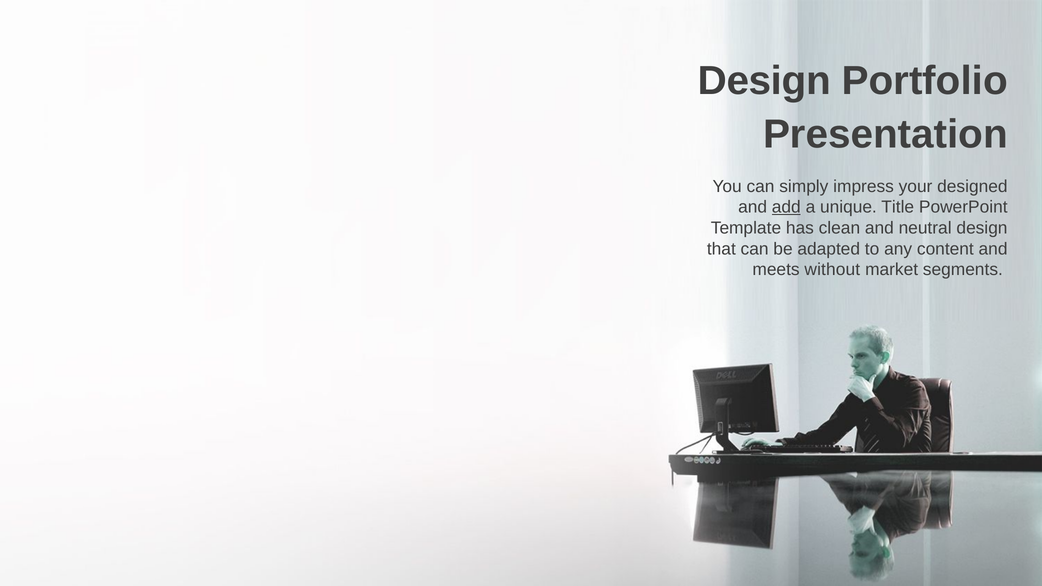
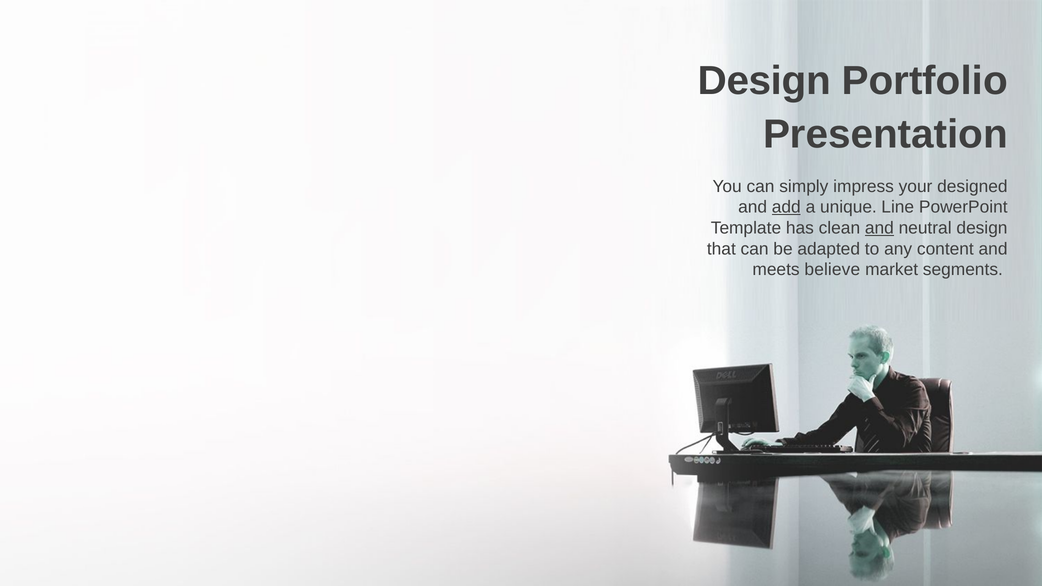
Title: Title -> Line (898, 207)
and underline: none -> present (879, 228)
without: without -> believe (832, 270)
